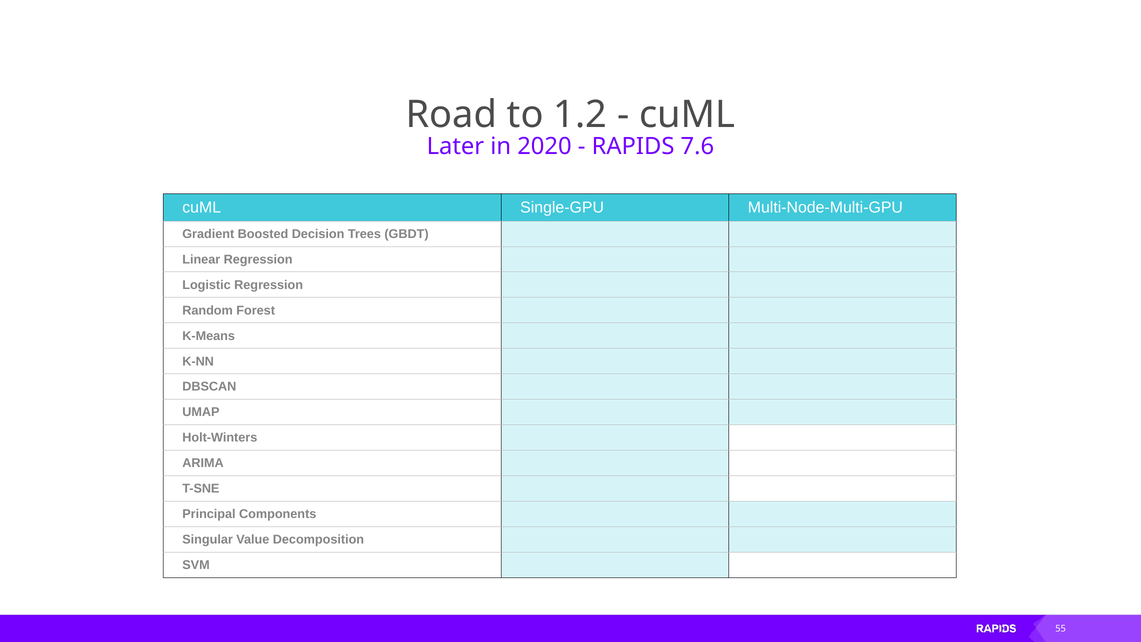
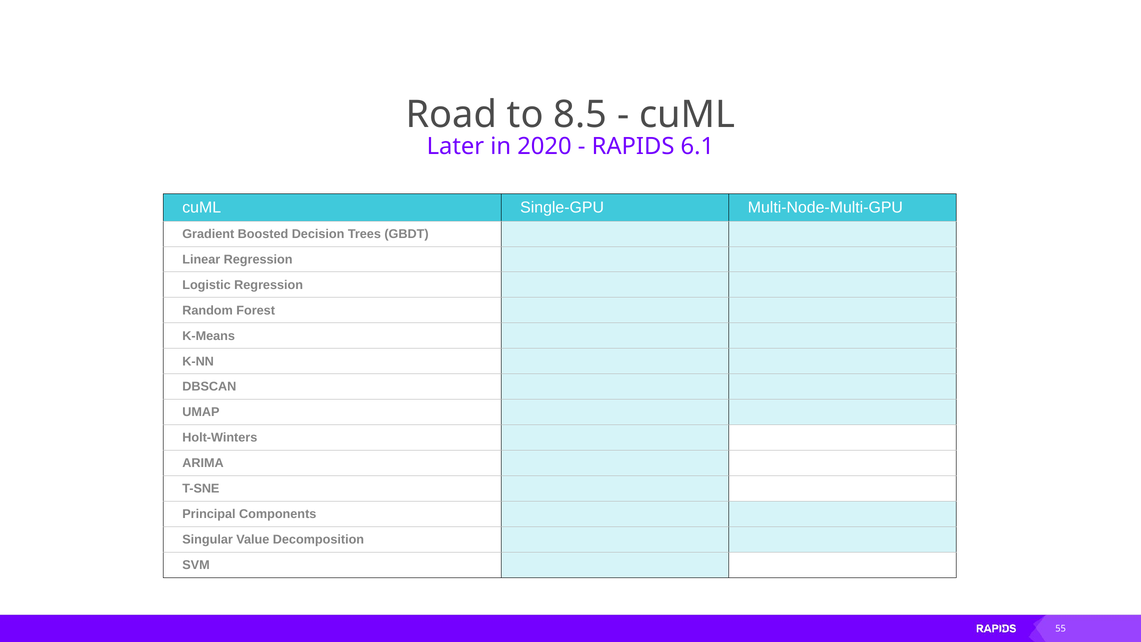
1.2: 1.2 -> 8.5 (580, 114)
7.6: 7.6 -> 6.1 (697, 147)
